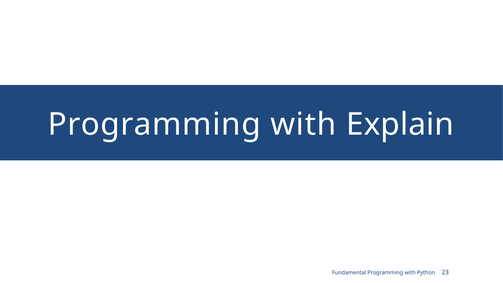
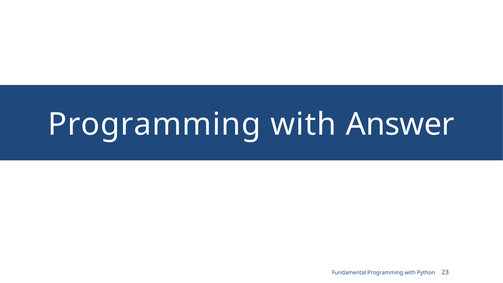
Explain: Explain -> Answer (400, 124)
